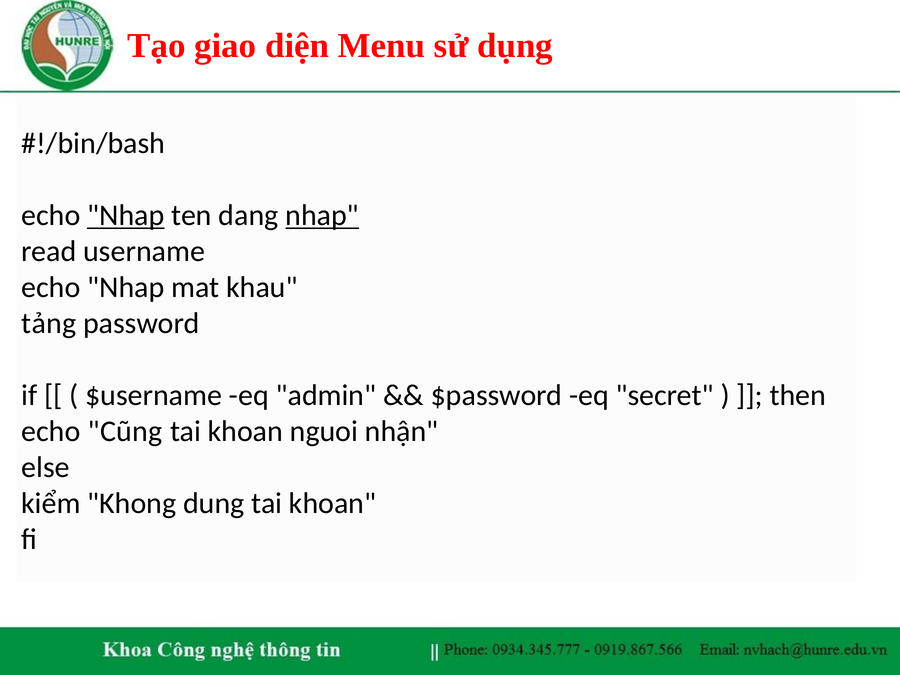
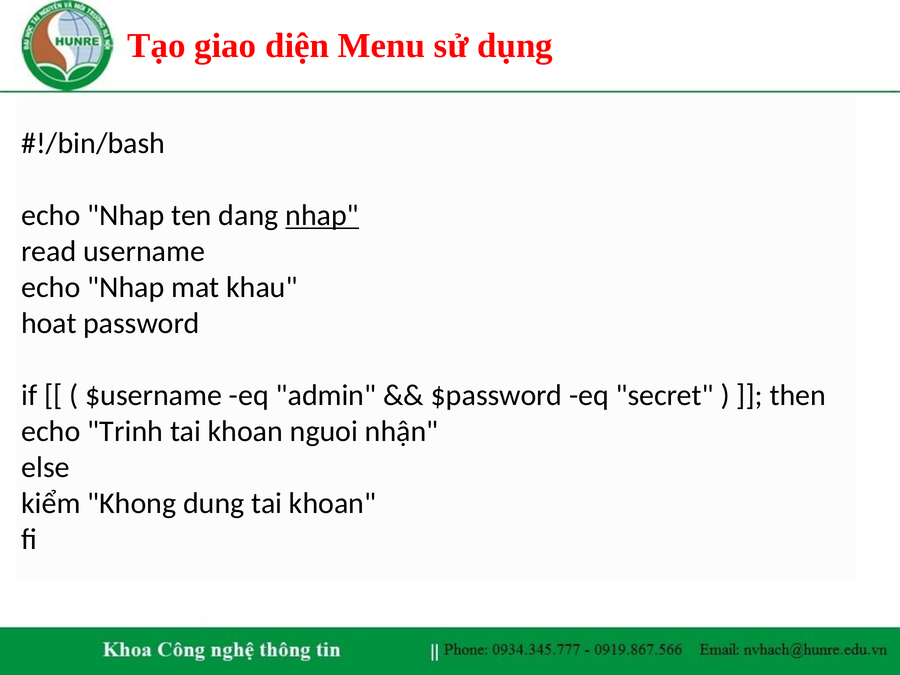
Nhap underline: present -> none (126, 215)
tảng: tảng -> hoat (49, 323)
Cũng: Cũng -> Trinh (125, 431)
